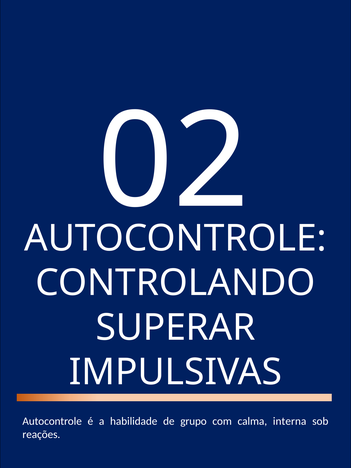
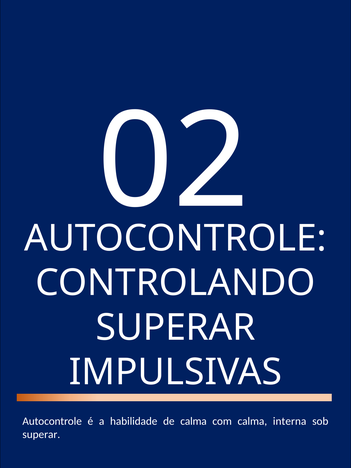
de grupo: grupo -> calma (194, 421)
reações: reações -> superar (41, 434)
